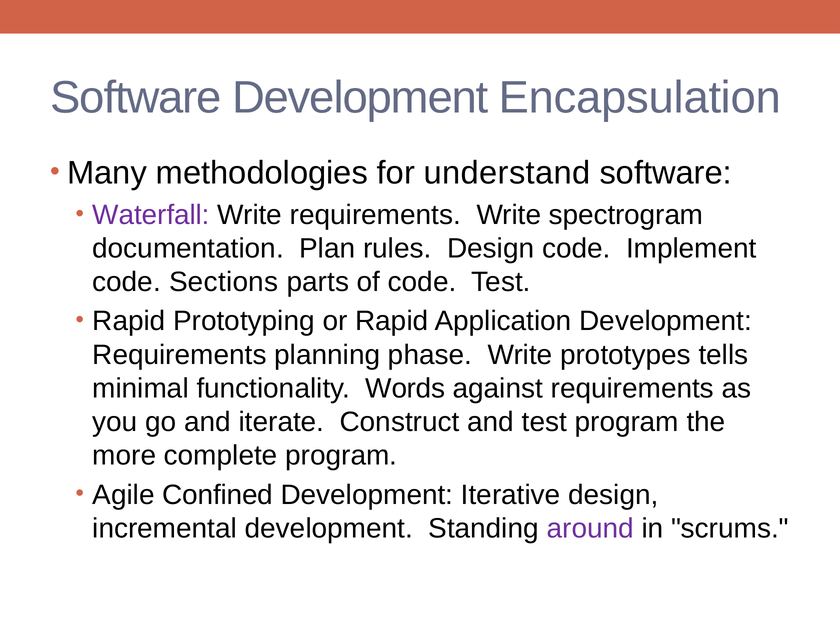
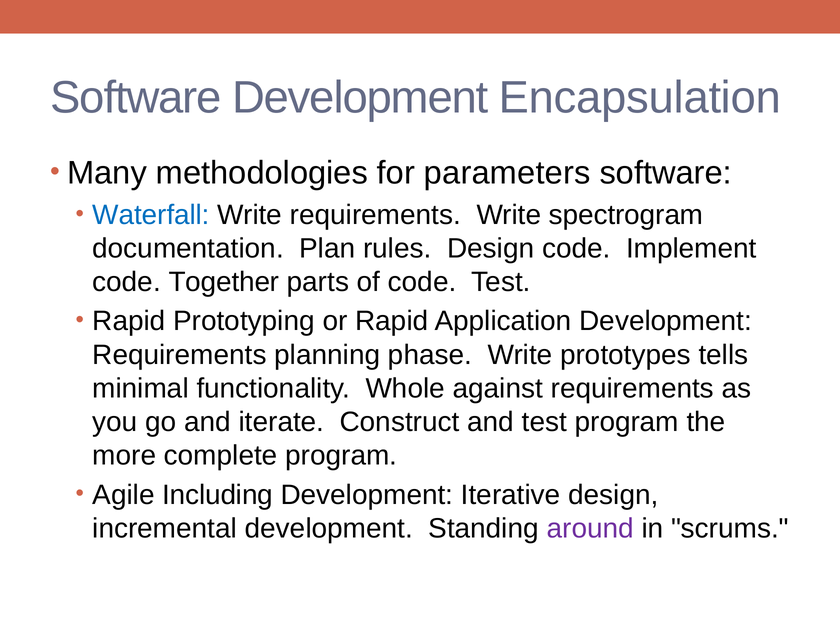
understand: understand -> parameters (507, 173)
Waterfall colour: purple -> blue (151, 215)
Sections: Sections -> Together (224, 282)
Words: Words -> Whole (405, 388)
Confined: Confined -> Including (218, 495)
